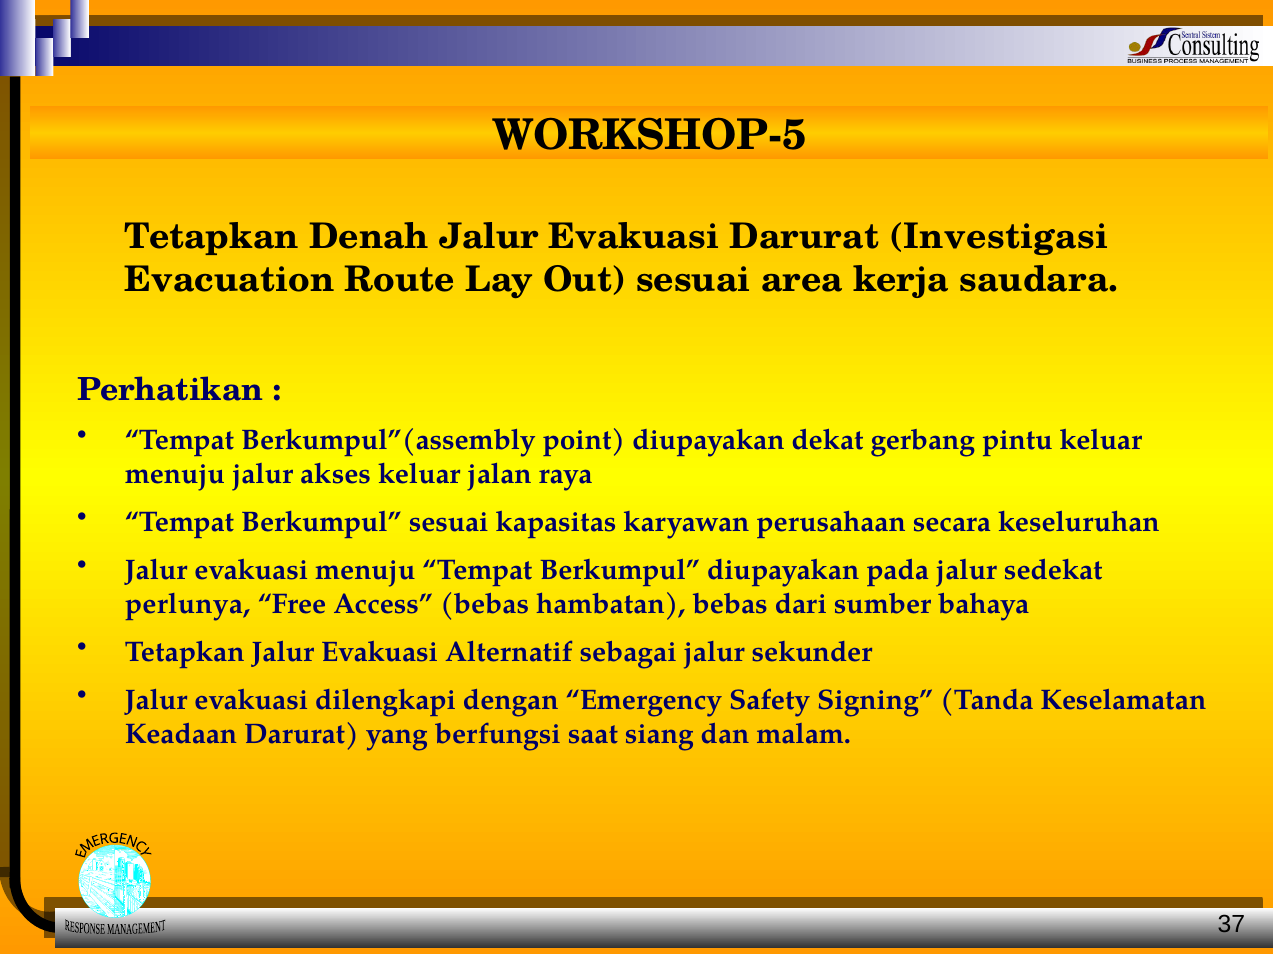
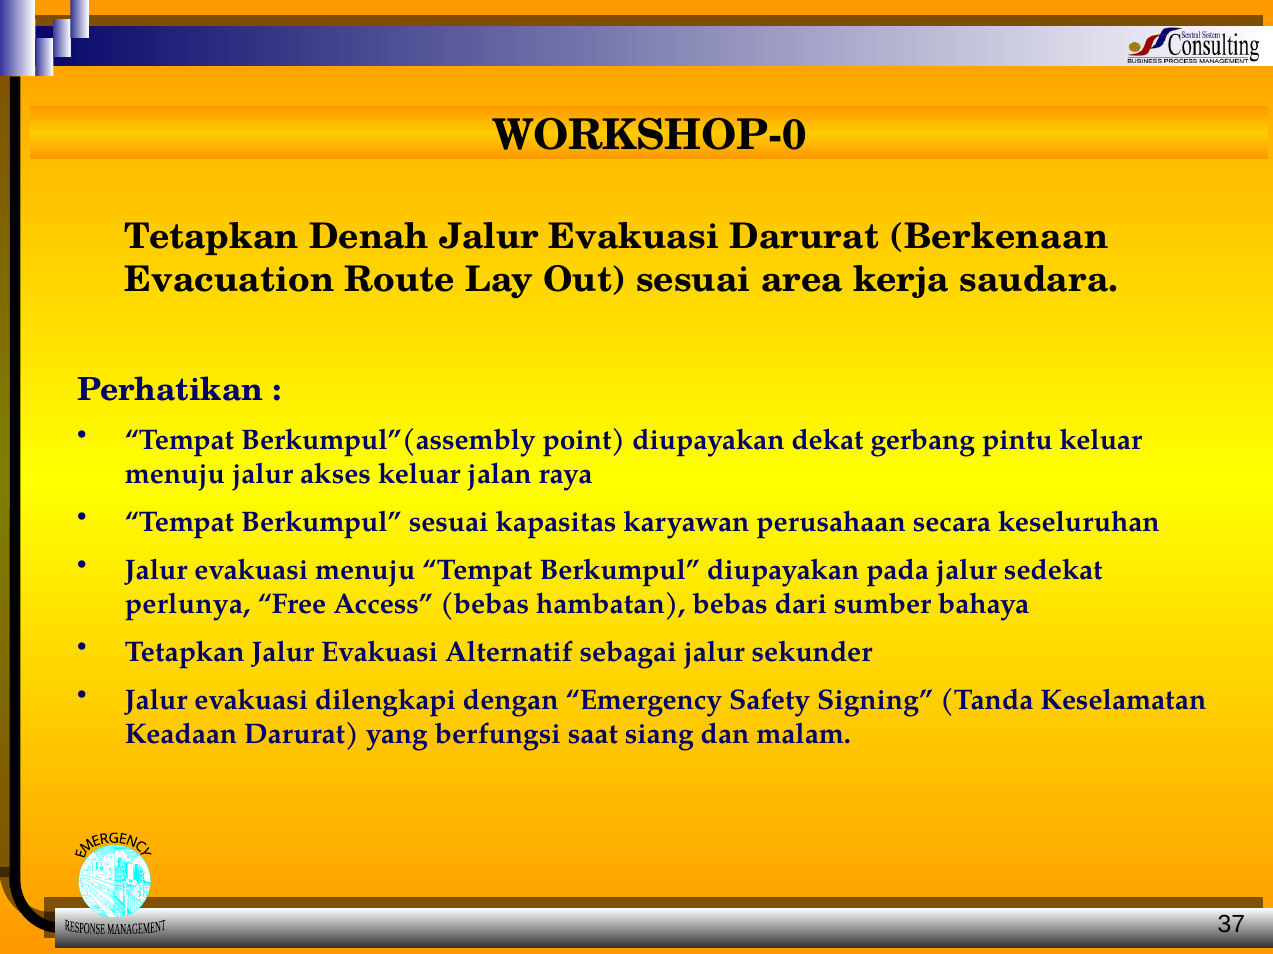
WORKSHOP-5: WORKSHOP-5 -> WORKSHOP-0 (649, 136)
Investigasi: Investigasi -> Berkenaan (999, 237)
